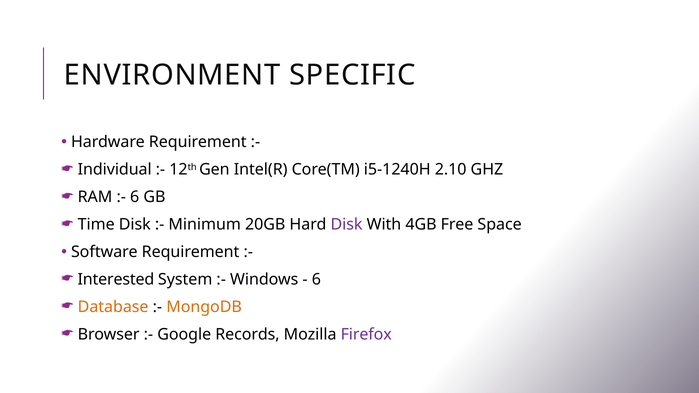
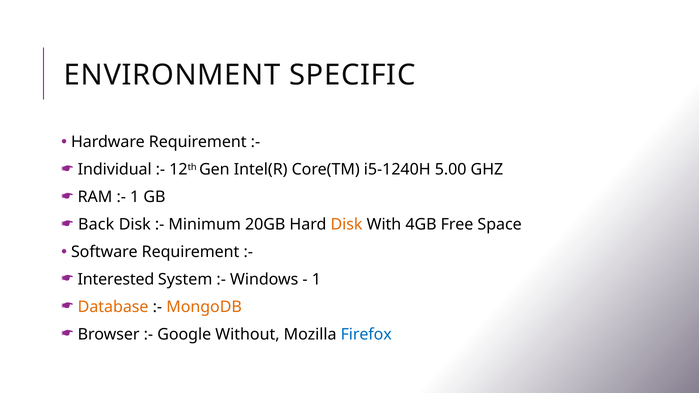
2.10: 2.10 -> 5.00 (451, 170)
6: 6 -> 1 (135, 197)
Time: Time -> Back (96, 225)
Disk colour: purple -> orange (347, 225)
6: 6 -> 1 (316, 280)
Records: Records -> Without (247, 335)
Firefox colour: purple -> blue (366, 335)
